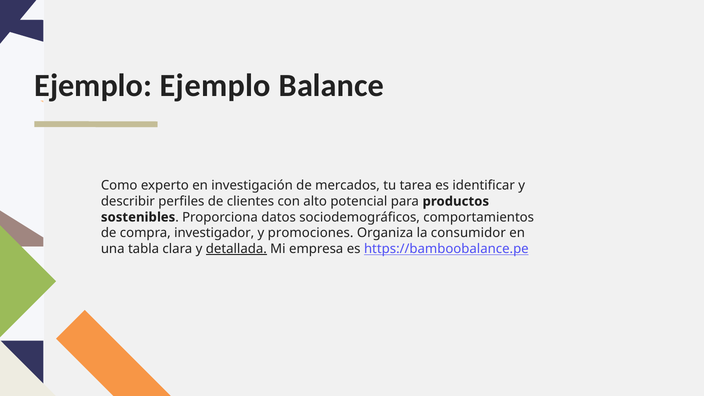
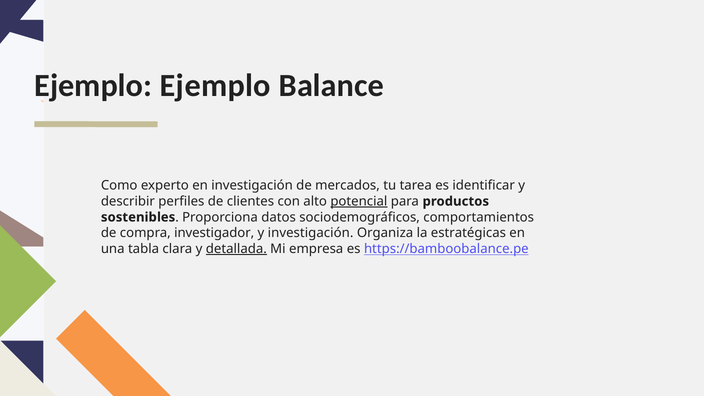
potencial underline: none -> present (359, 201)
y promociones: promociones -> investigación (311, 233)
consumidor: consumidor -> estratégicas (468, 233)
